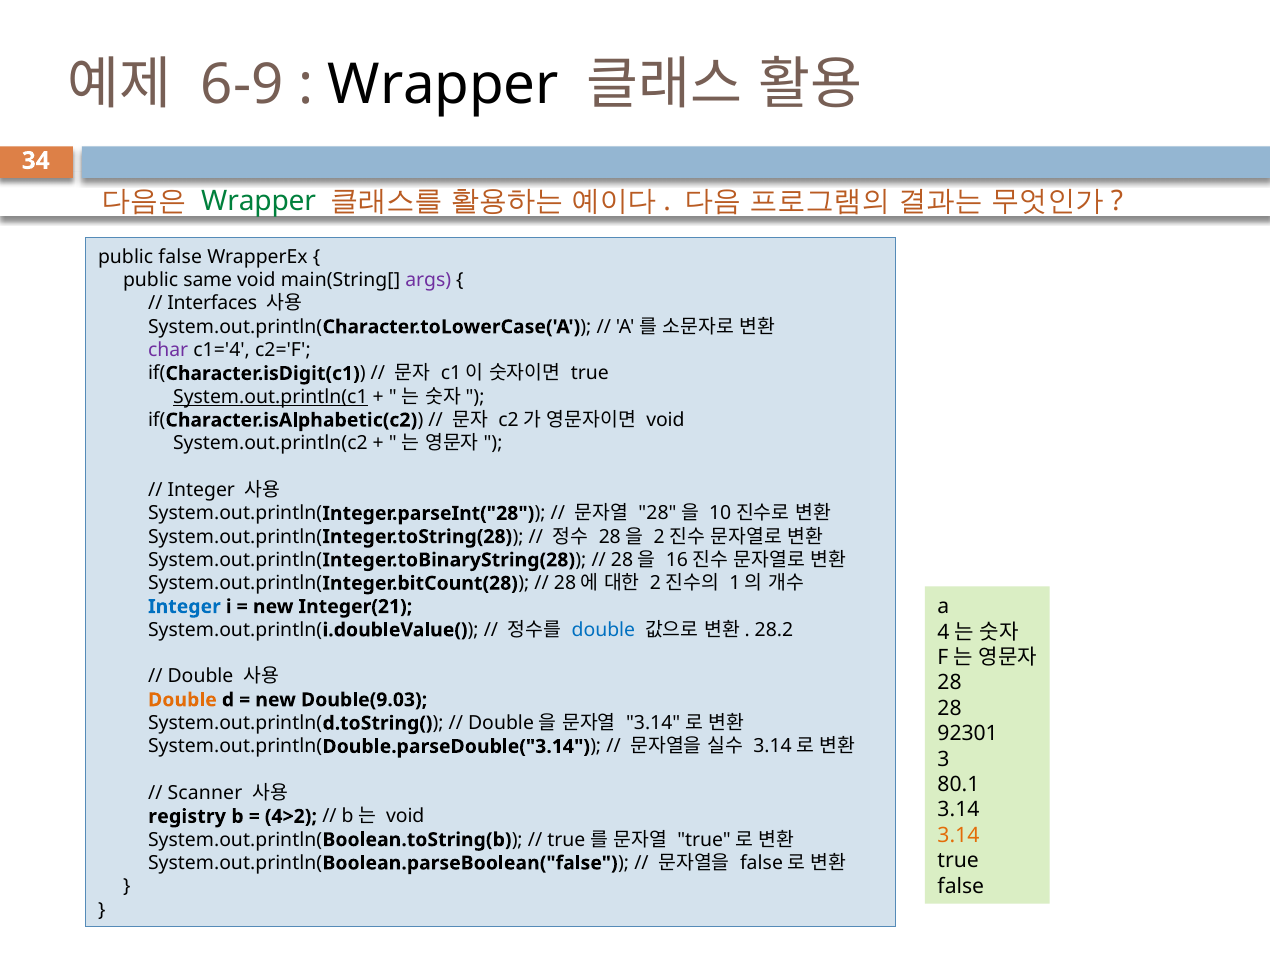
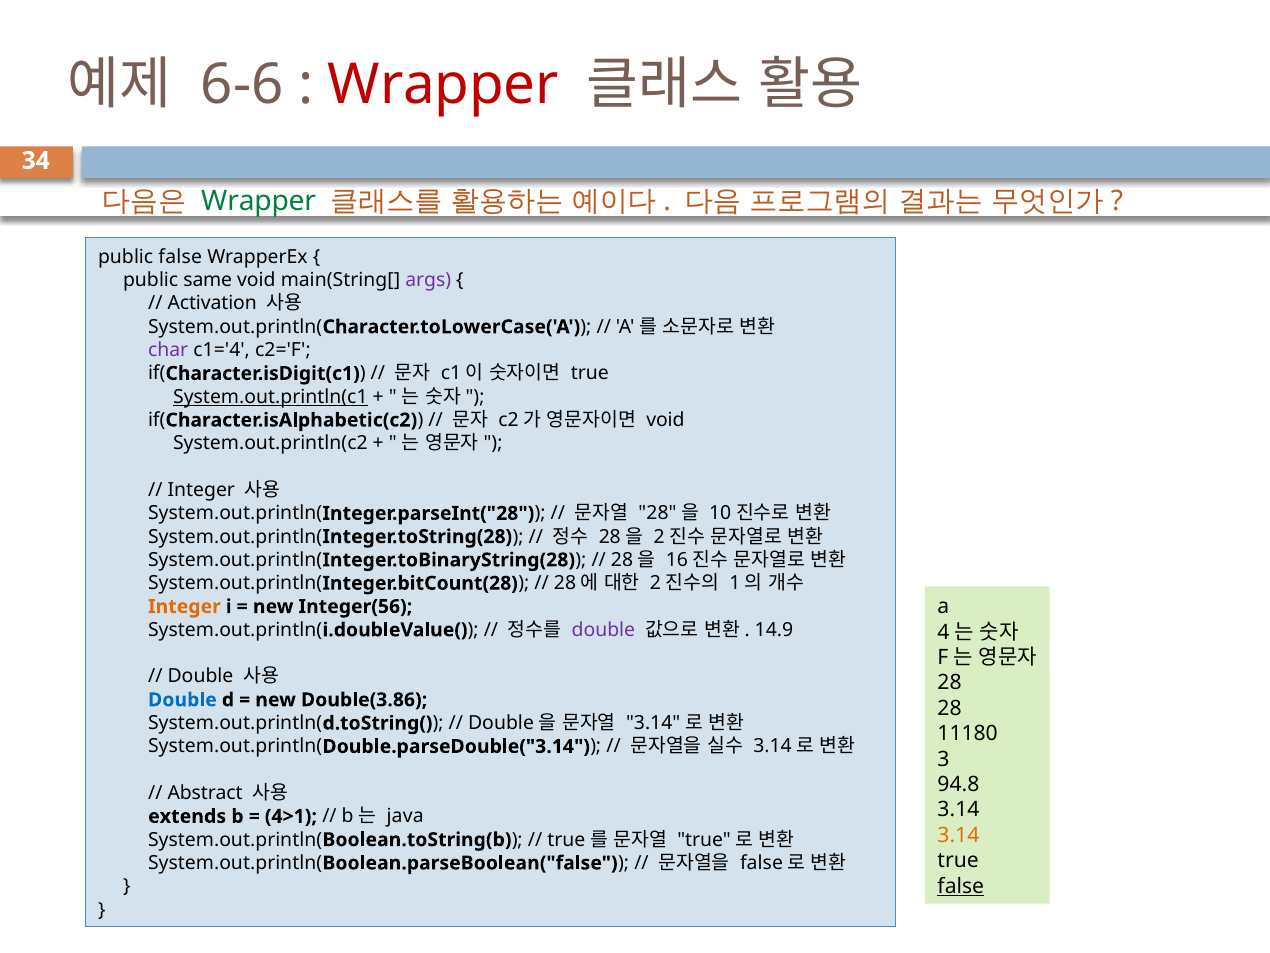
6-9: 6-9 -> 6-6 (242, 84)
Wrapper colour: black -> red (443, 84)
Interfaces: Interfaces -> Activation (212, 303)
Integer colour: blue -> orange (184, 606)
Integer(21: Integer(21 -> Integer(56 (355, 606)
double colour: blue -> purple (603, 630)
28.2: 28.2 -> 14.9 (774, 630)
Double colour: orange -> blue (182, 699)
Double(9.03: Double(9.03 -> Double(3.86 (364, 699)
92301: 92301 -> 11180 (968, 733)
80.1: 80.1 -> 94.8 (958, 784)
Scanner: Scanner -> Abstract (205, 793)
registry: registry -> extends (187, 816)
4>2: 4>2 -> 4>1 (291, 816)
void: void -> java (405, 816)
false underline: none -> present (961, 886)
